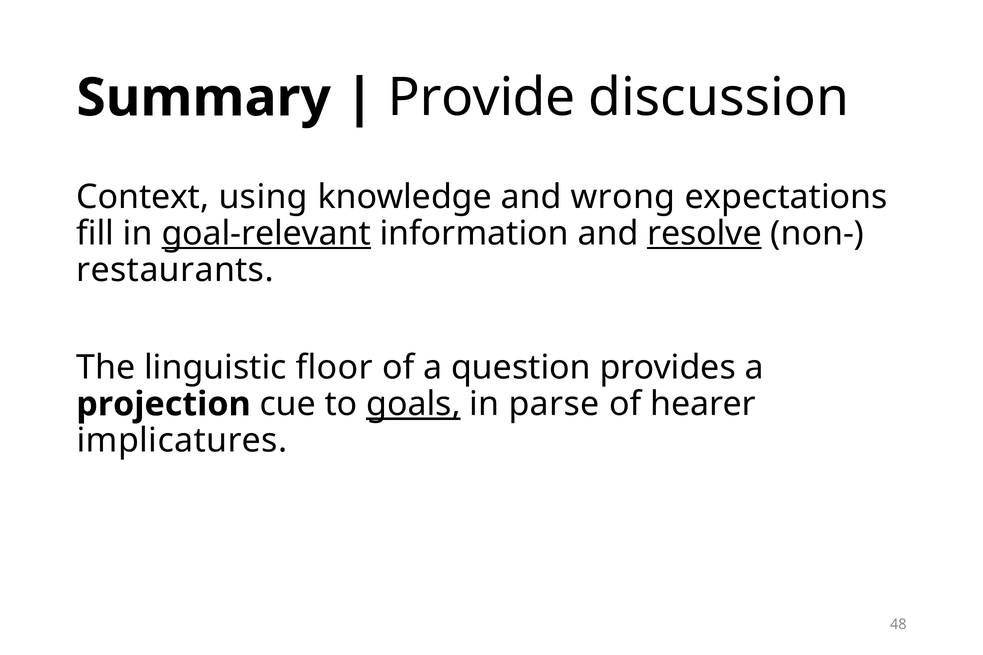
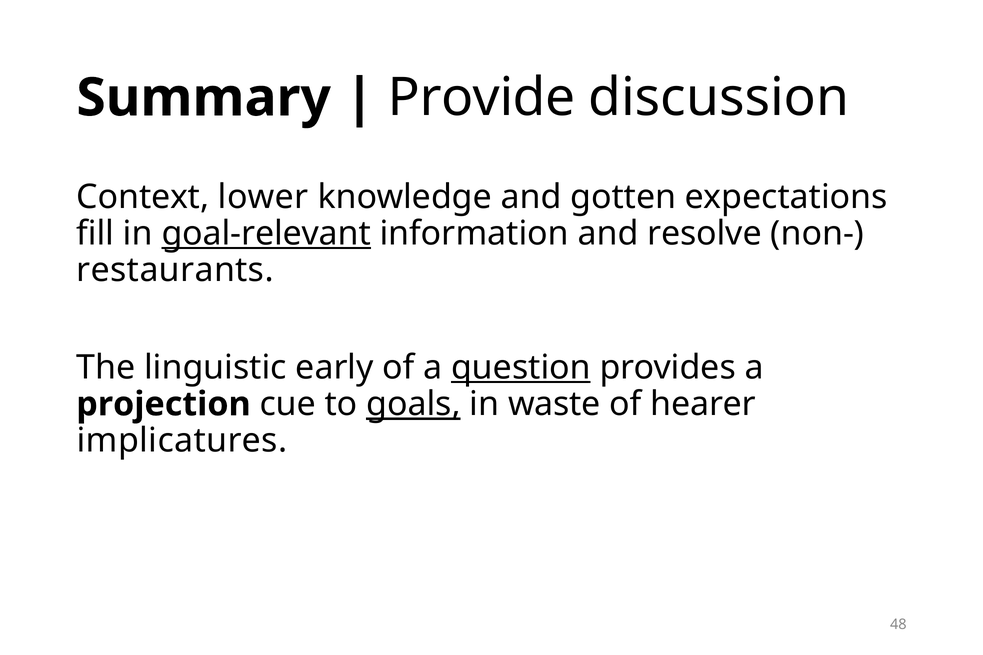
using: using -> lower (263, 197)
wrong: wrong -> gotten (623, 197)
resolve underline: present -> none (704, 234)
floor: floor -> early (334, 368)
question underline: none -> present (521, 368)
parse: parse -> waste (554, 404)
